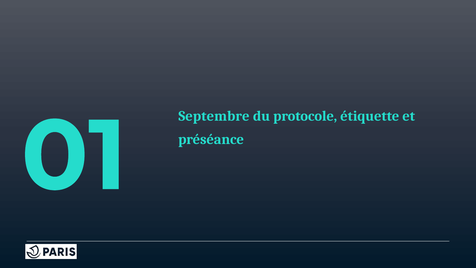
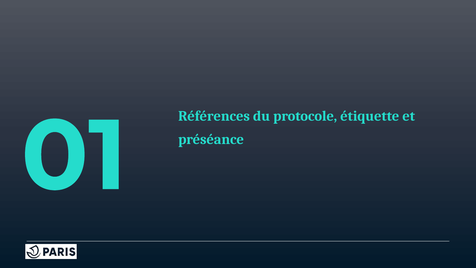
Septembre: Septembre -> Références (214, 116)
